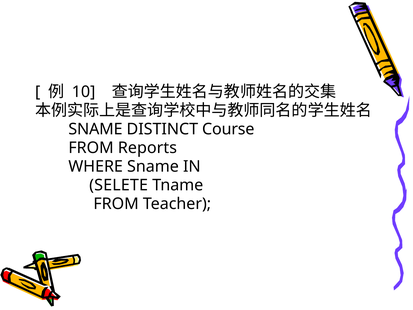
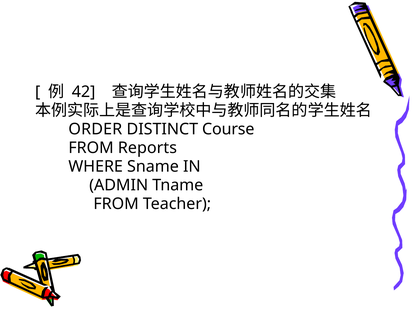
10: 10 -> 42 (84, 92)
SNAME: SNAME -> ORDER (95, 129)
SELETE: SELETE -> ADMIN (119, 185)
